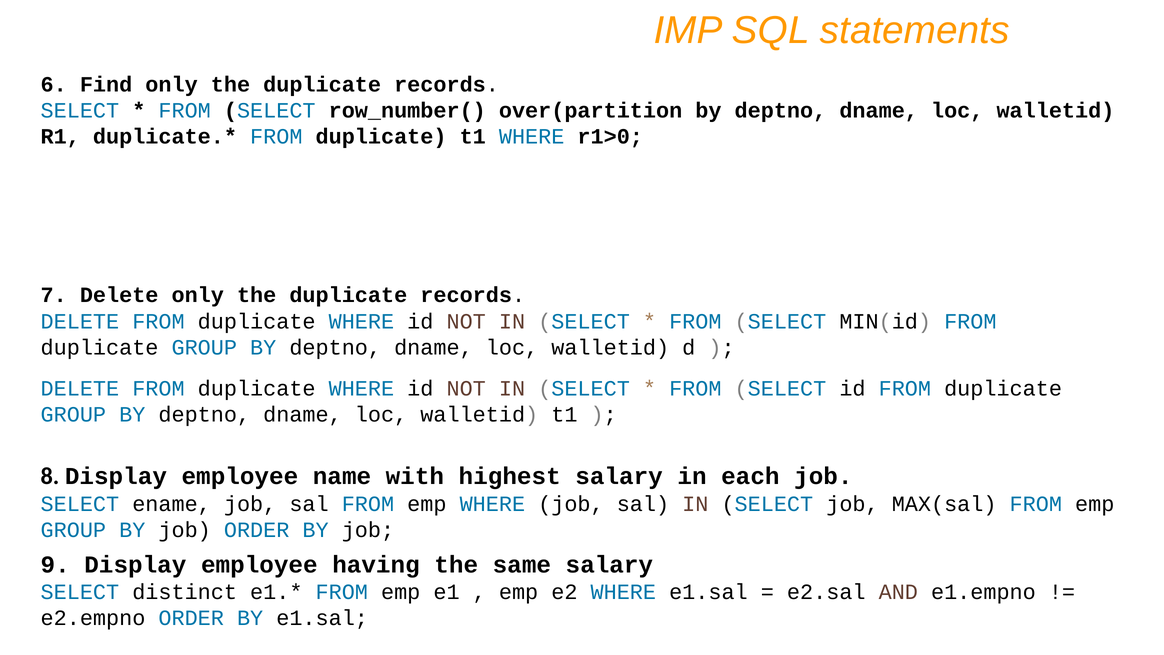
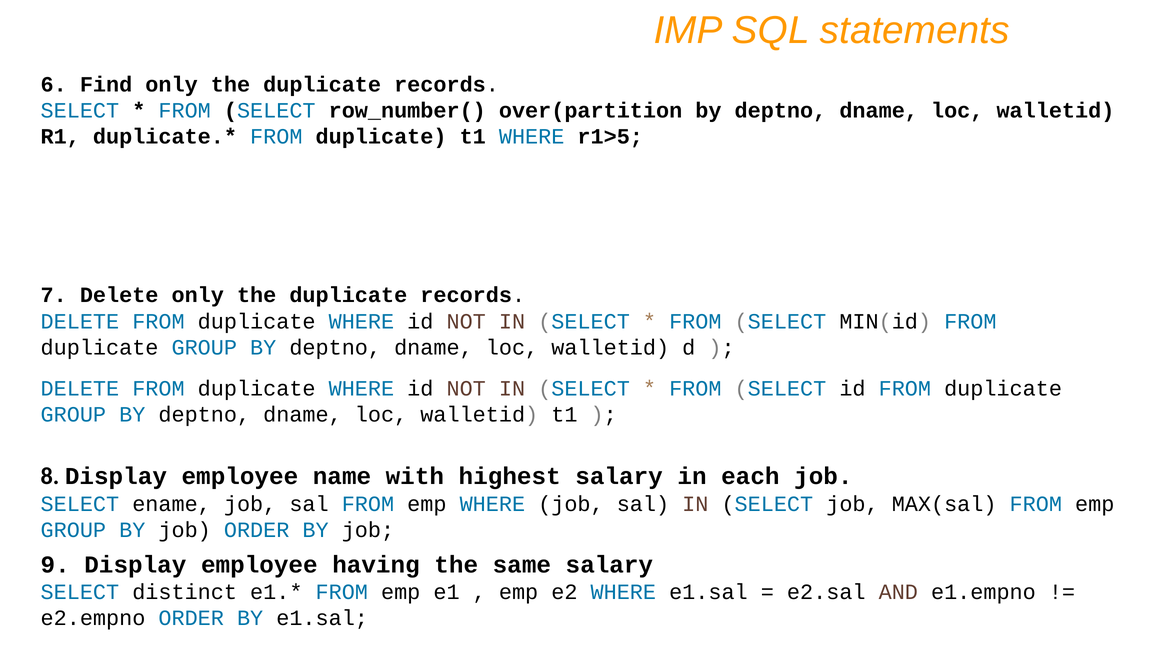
r1>0: r1>0 -> r1>5 (610, 137)
